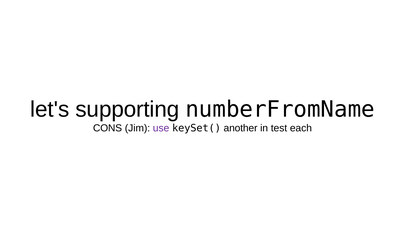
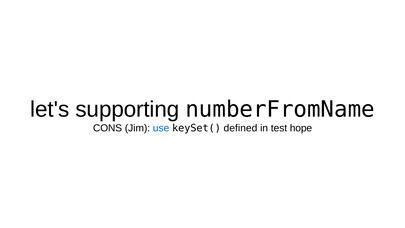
use colour: purple -> blue (161, 128)
another: another -> defined (240, 128)
each: each -> hope (301, 128)
